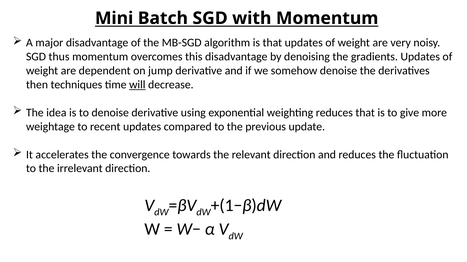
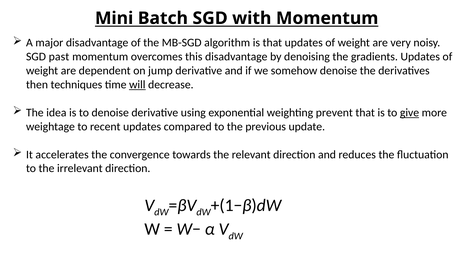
thus: thus -> past (59, 57)
weighting reduces: reduces -> prevent (334, 113)
give underline: none -> present (410, 113)
